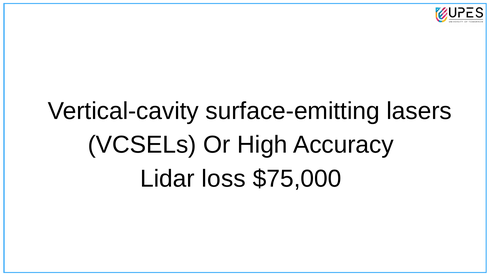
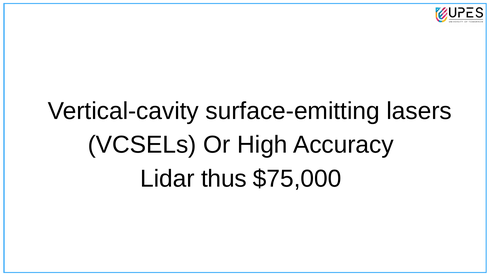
loss: loss -> thus (224, 178)
